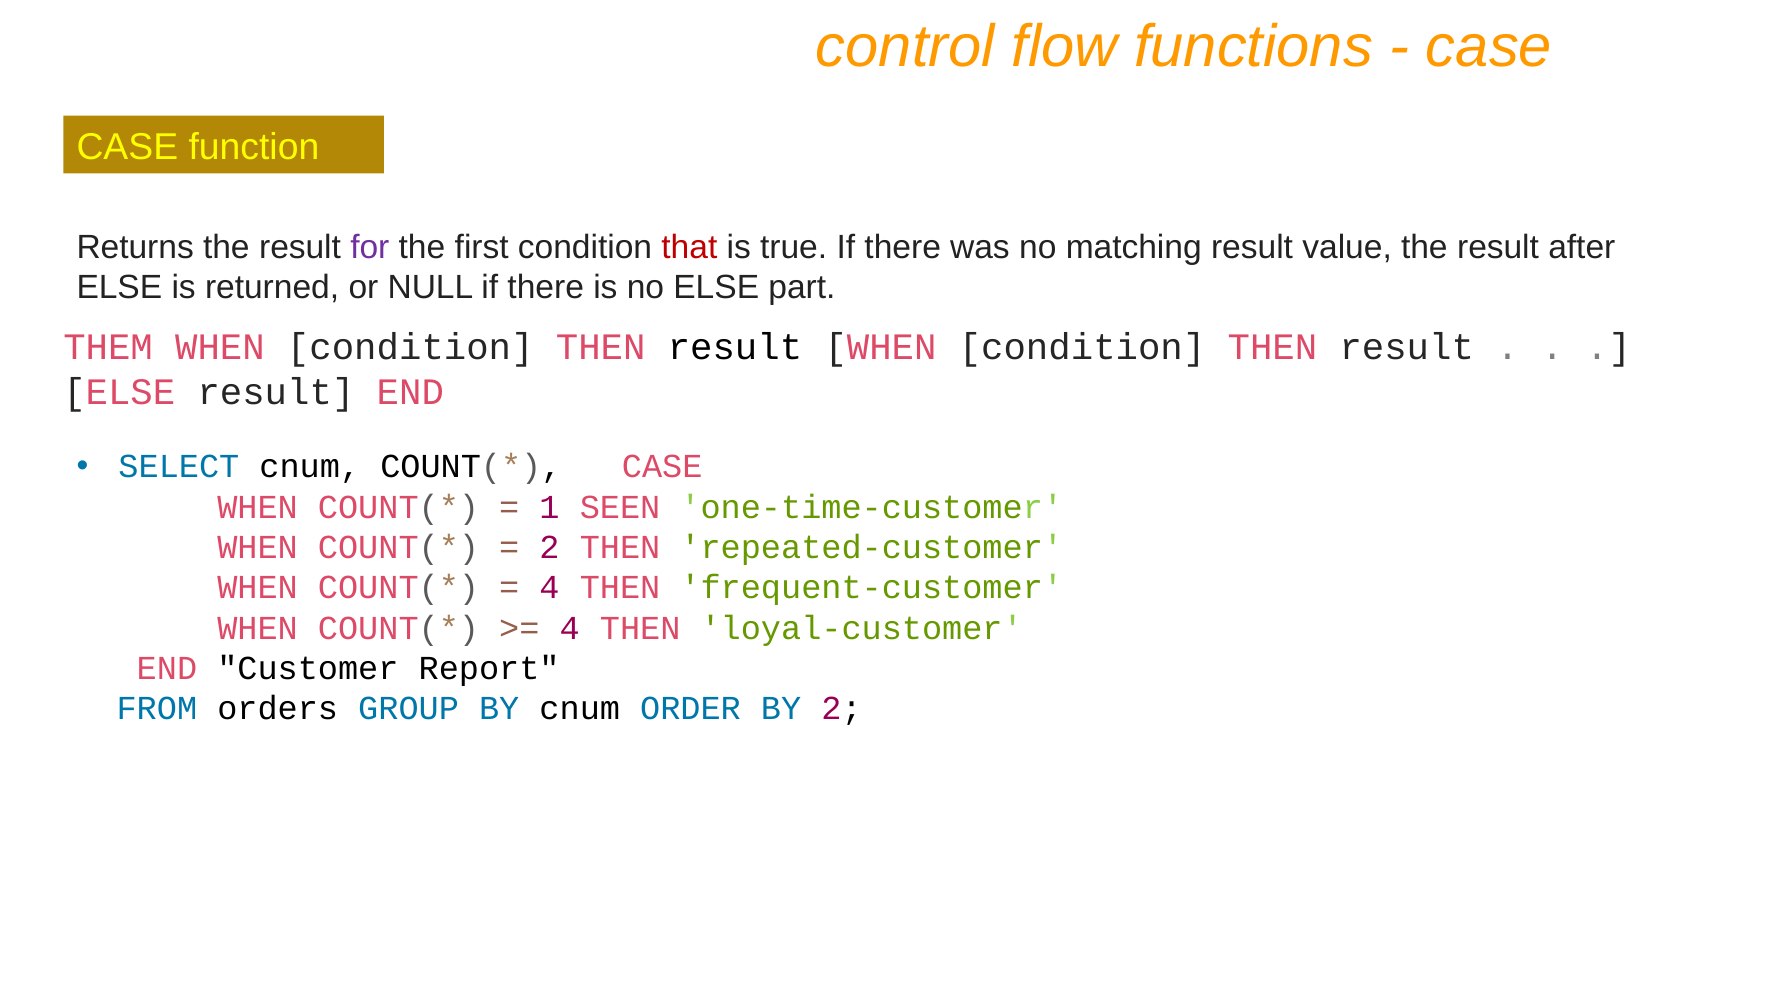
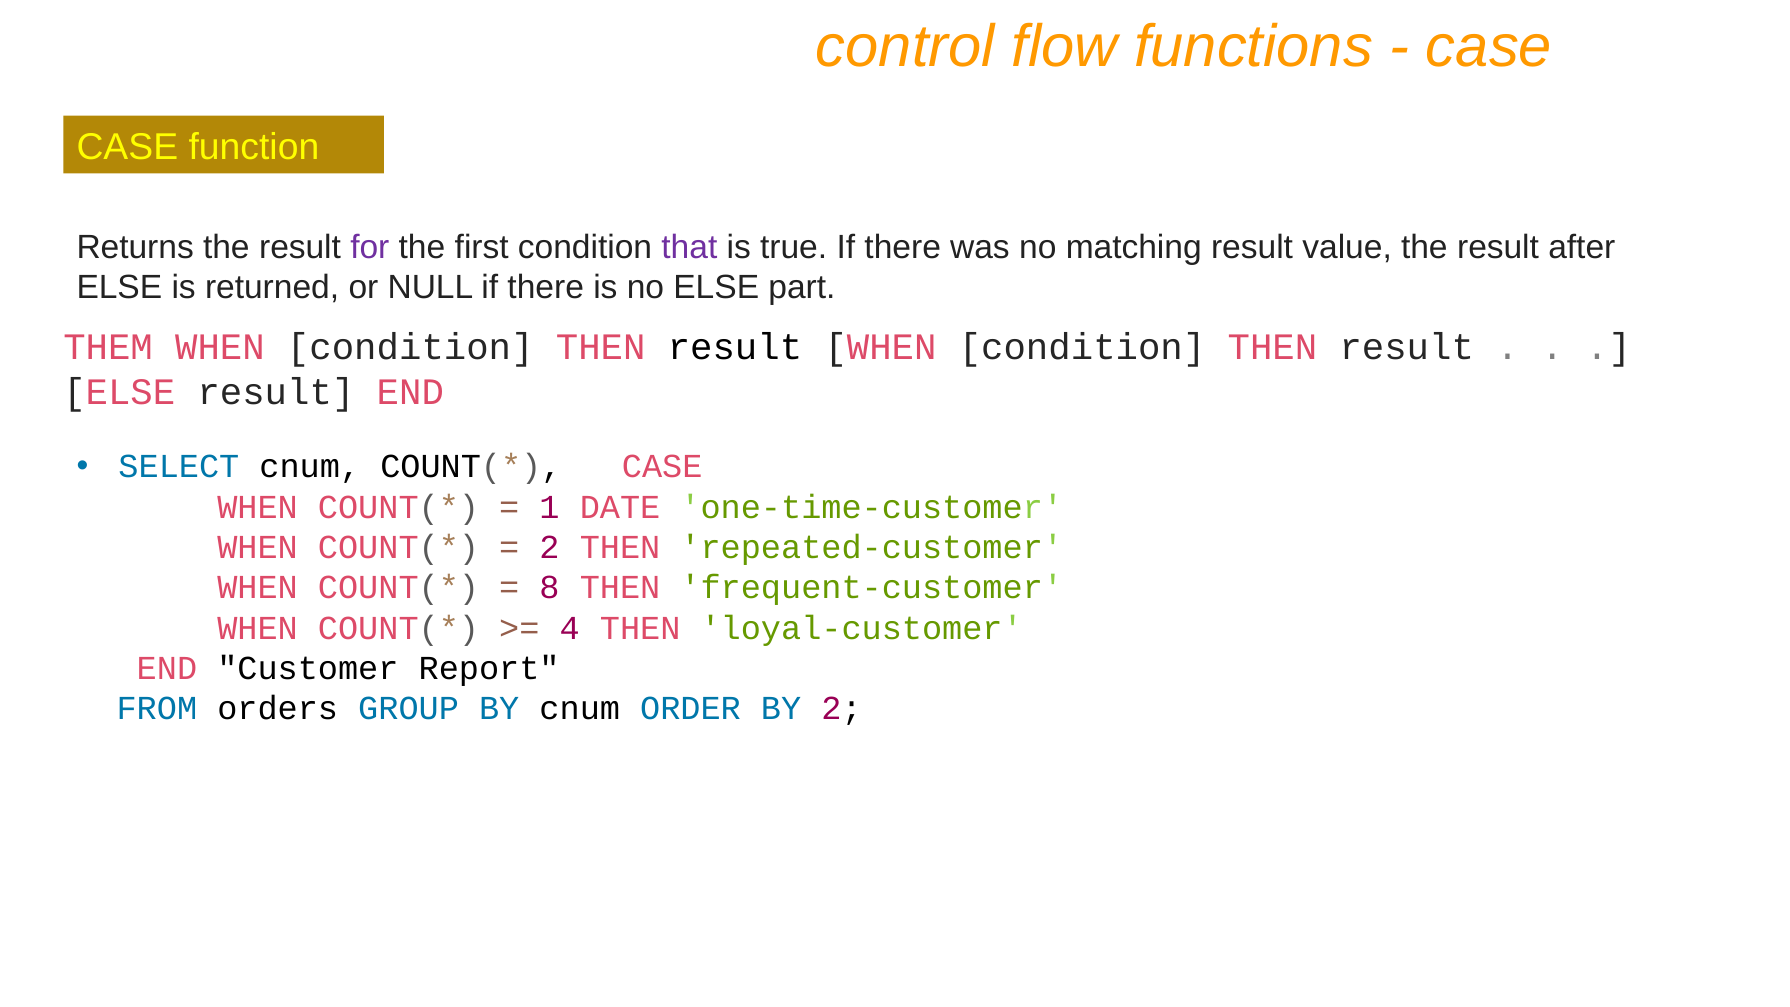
that colour: red -> purple (689, 247)
SEEN: SEEN -> DATE (620, 507)
4: 4 -> 8 (550, 588)
